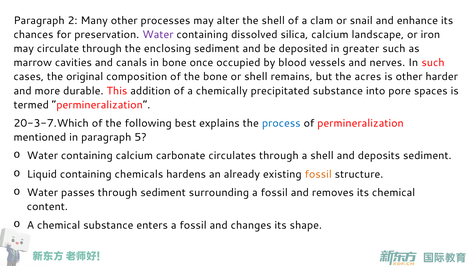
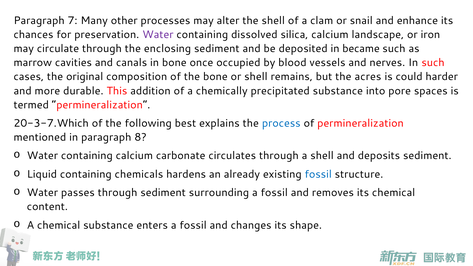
2: 2 -> 7 (73, 21)
greater: greater -> became (361, 49)
is other: other -> could (409, 77)
5: 5 -> 8 (141, 137)
fossil colour: orange -> blue (318, 174)
